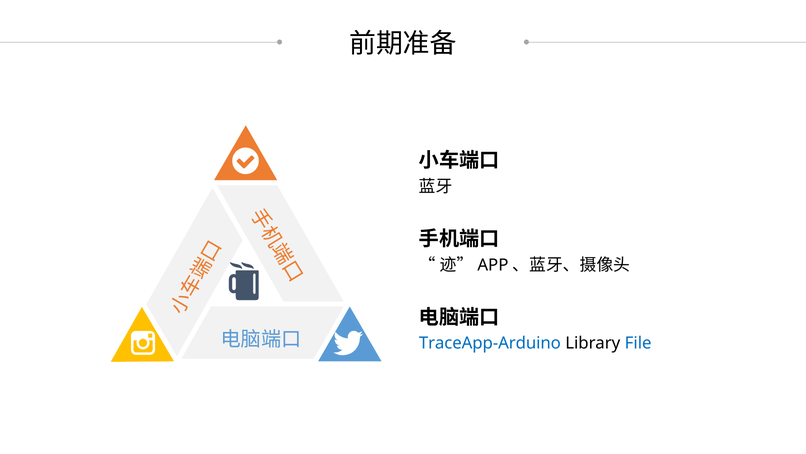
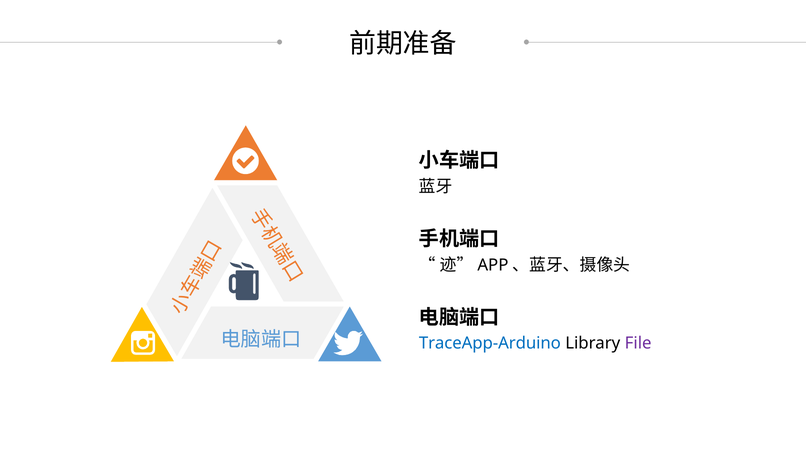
File colour: blue -> purple (638, 343)
